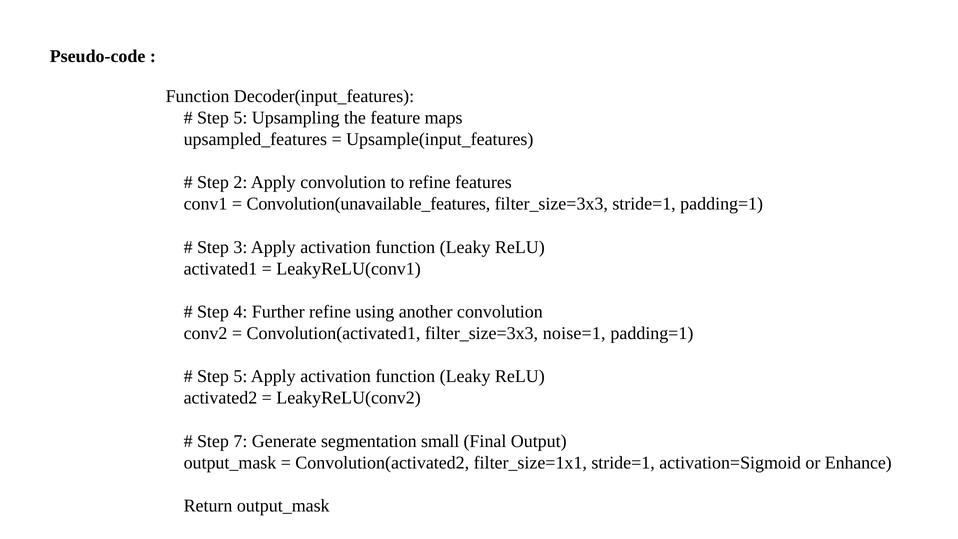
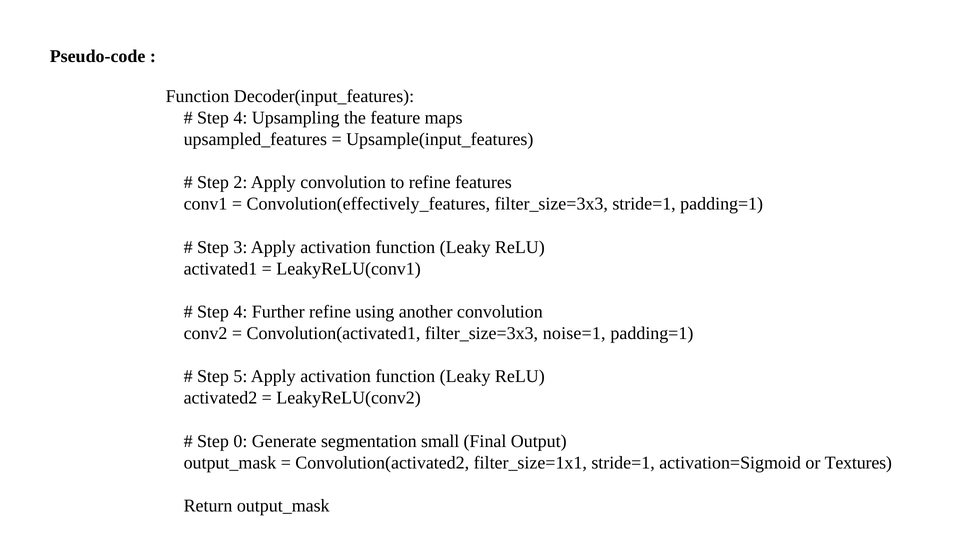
5: 5 -> 4 (240, 118)
Convolution(unavailable_features: Convolution(unavailable_features -> Convolution(effectively_features (368, 204)
7: 7 -> 0 (240, 441)
Enhance: Enhance -> Textures (858, 463)
